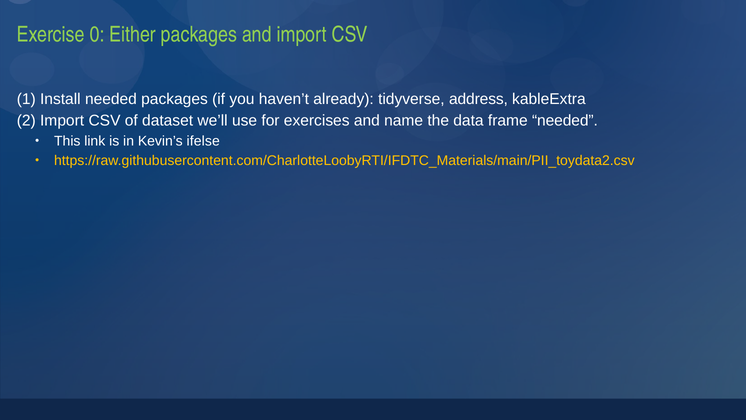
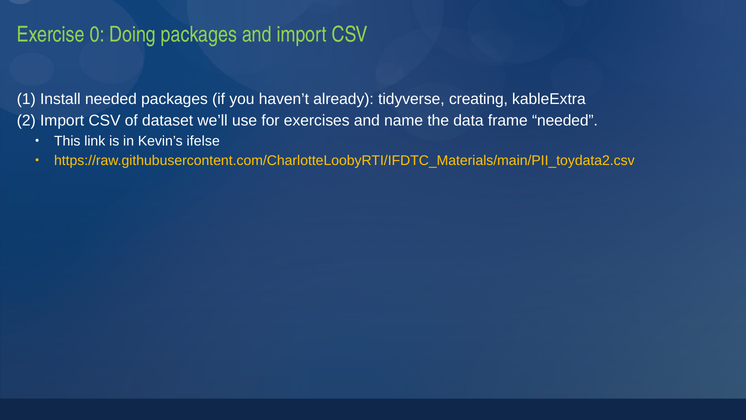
Either: Either -> Doing (133, 34)
address: address -> creating (478, 99)
